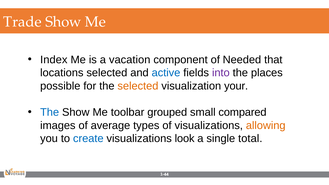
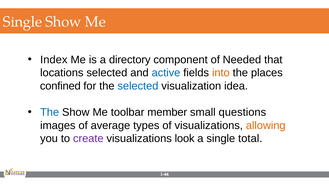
Trade: Trade -> Single (23, 22)
vacation: vacation -> directory (130, 60)
into colour: purple -> orange (221, 73)
possible: possible -> confined (60, 86)
selected colour: orange -> blue (138, 86)
your: your -> idea (236, 86)
grouped: grouped -> member (167, 112)
compared: compared -> questions (242, 112)
create colour: blue -> purple (88, 139)
